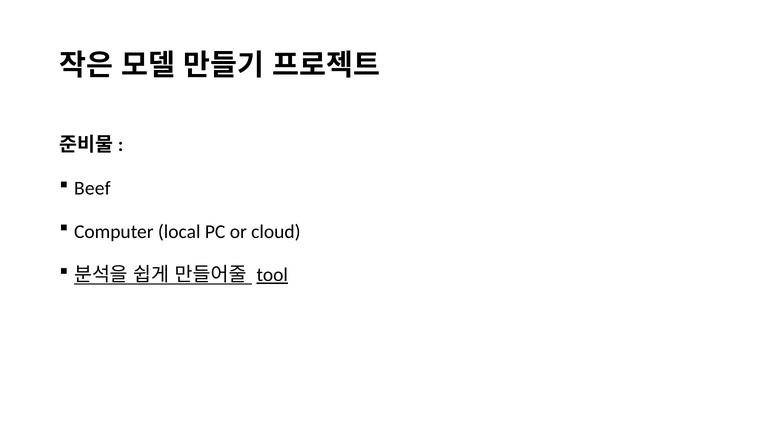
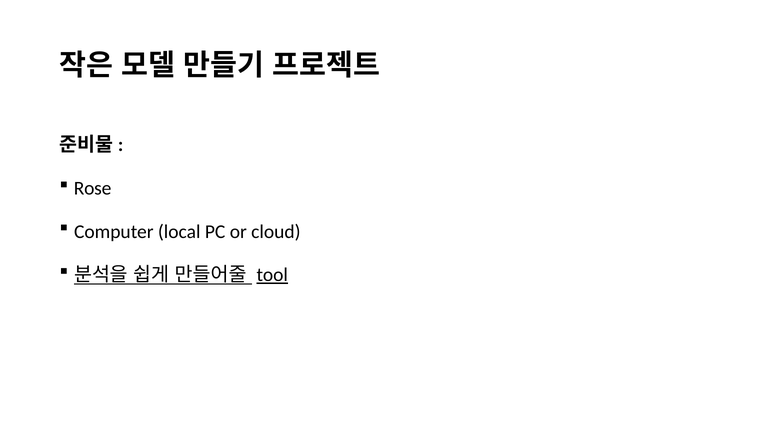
Beef: Beef -> Rose (93, 188)
